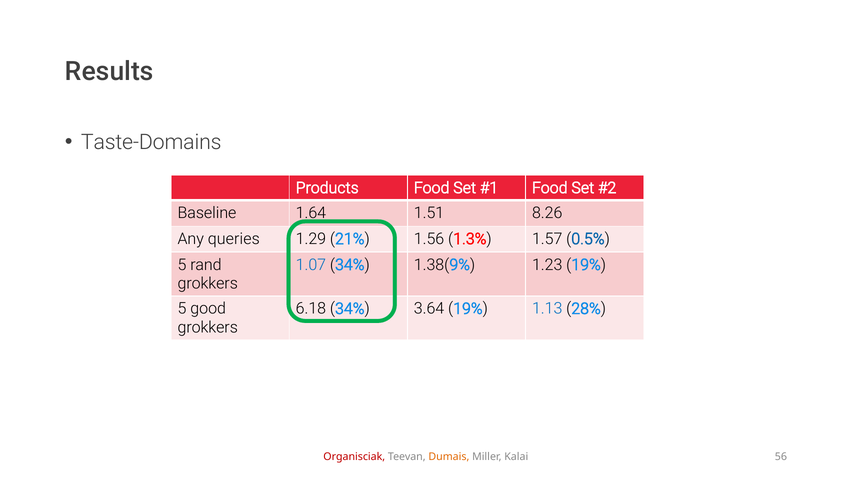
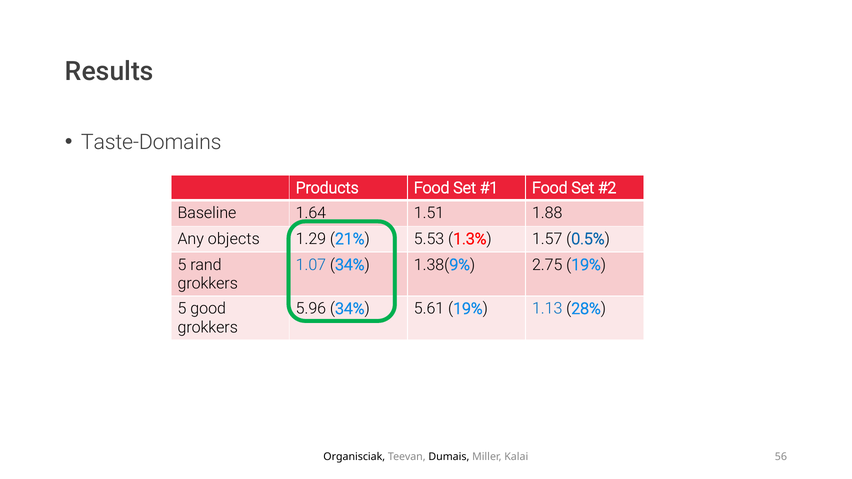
8.26: 8.26 -> 1.88 (547, 213)
queries: queries -> objects (234, 239)
1.56: 1.56 -> 5.53 (429, 239)
1.23: 1.23 -> 2.75 (547, 265)
6.18: 6.18 -> 5.96 (311, 309)
3.64: 3.64 -> 5.61 (429, 309)
Organisciak colour: red -> black (354, 457)
Dumais colour: orange -> black (449, 457)
